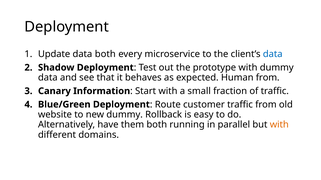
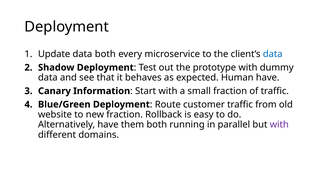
Human from: from -> have (268, 78)
new dummy: dummy -> fraction (125, 115)
with colour: orange -> purple (279, 125)
